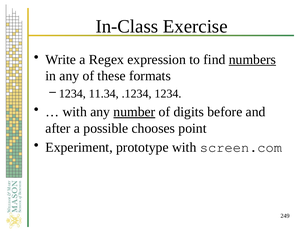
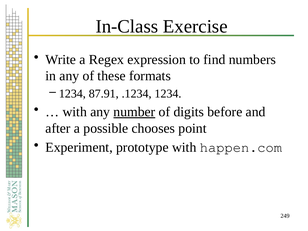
numbers underline: present -> none (252, 59)
11.34: 11.34 -> 87.91 (104, 94)
screen.com: screen.com -> happen.com (241, 147)
